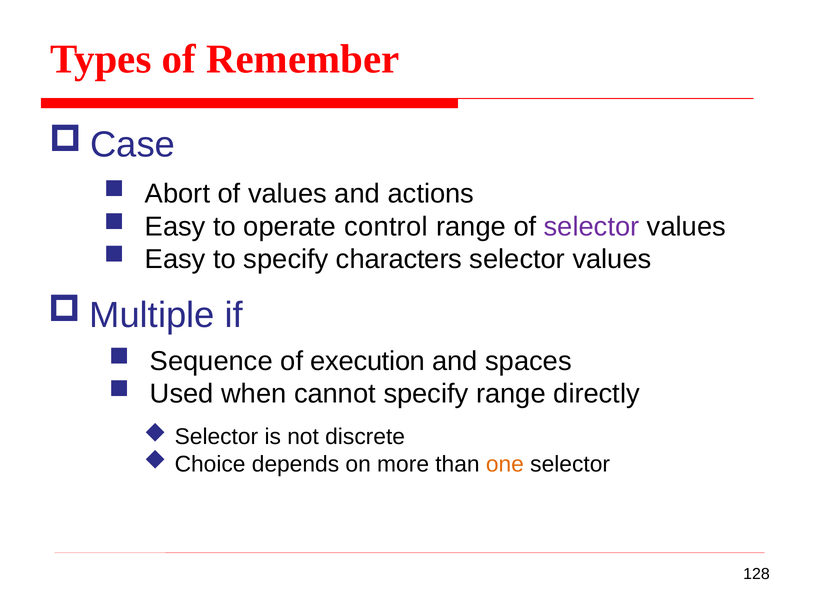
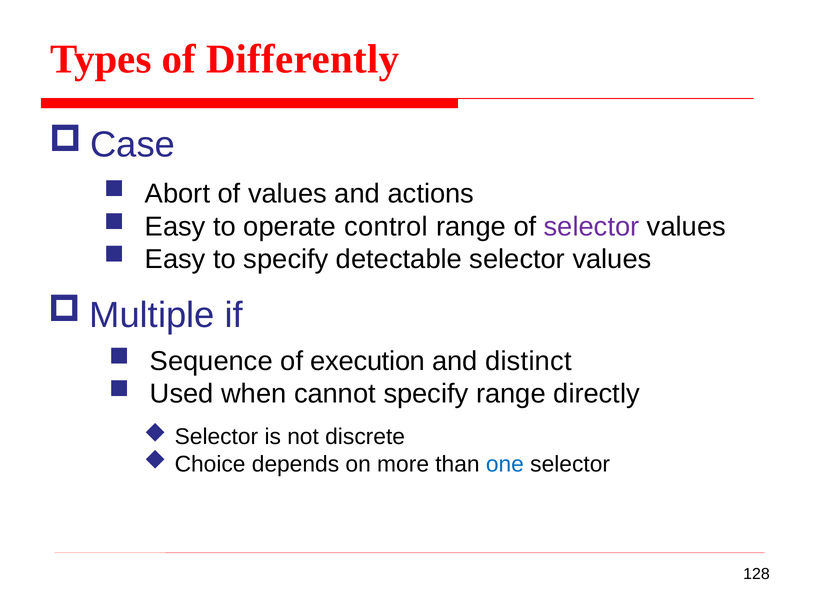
Remember: Remember -> Differently (303, 59)
characters: characters -> detectable (399, 259)
spaces: spaces -> distinct (528, 361)
one colour: orange -> blue (505, 464)
